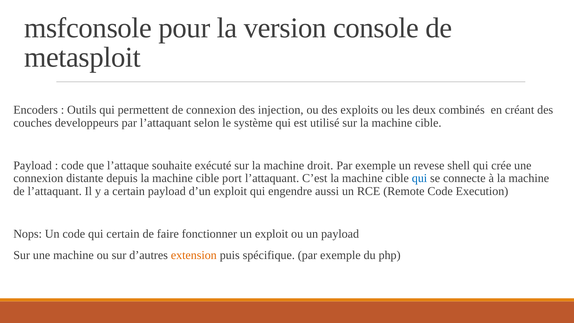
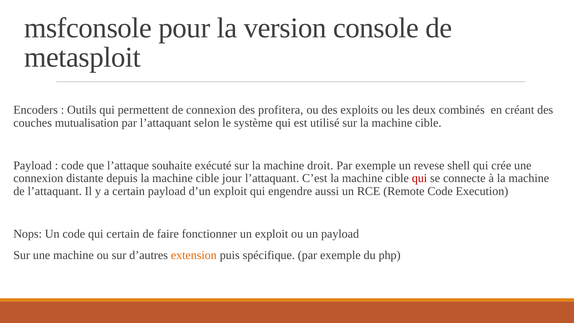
injection: injection -> profitera (281, 110)
developpeurs: developpeurs -> mutualisation (87, 123)
port: port -> jour (232, 178)
qui colour: blue -> red (419, 178)
